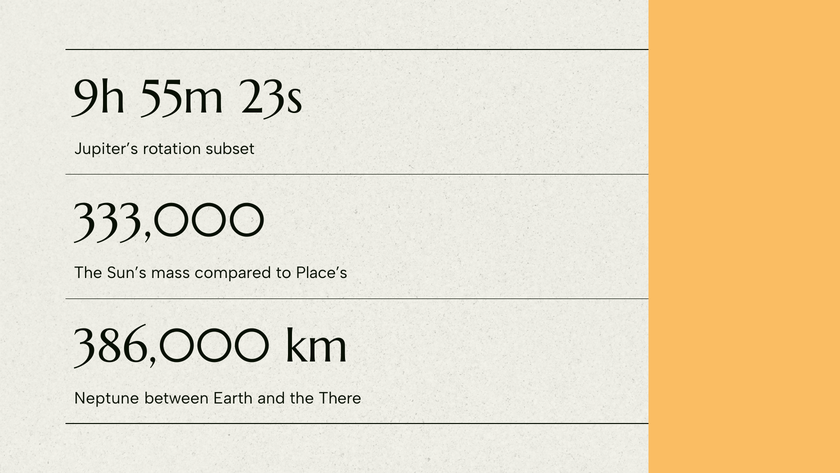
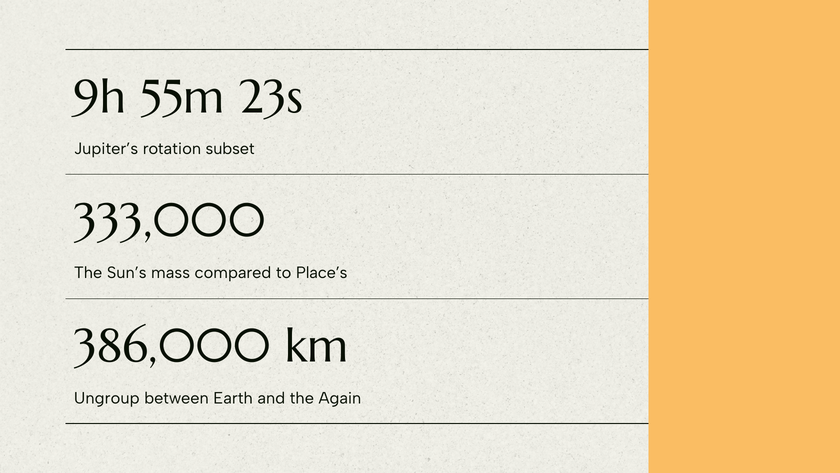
Neptune: Neptune -> Ungroup (107, 398)
There: There -> Again (340, 398)
